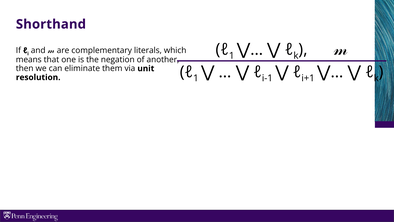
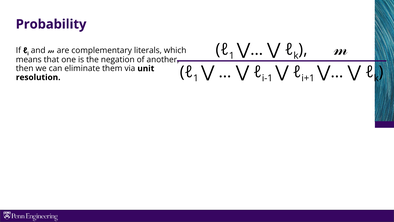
Shorthand: Shorthand -> Probability (51, 24)
